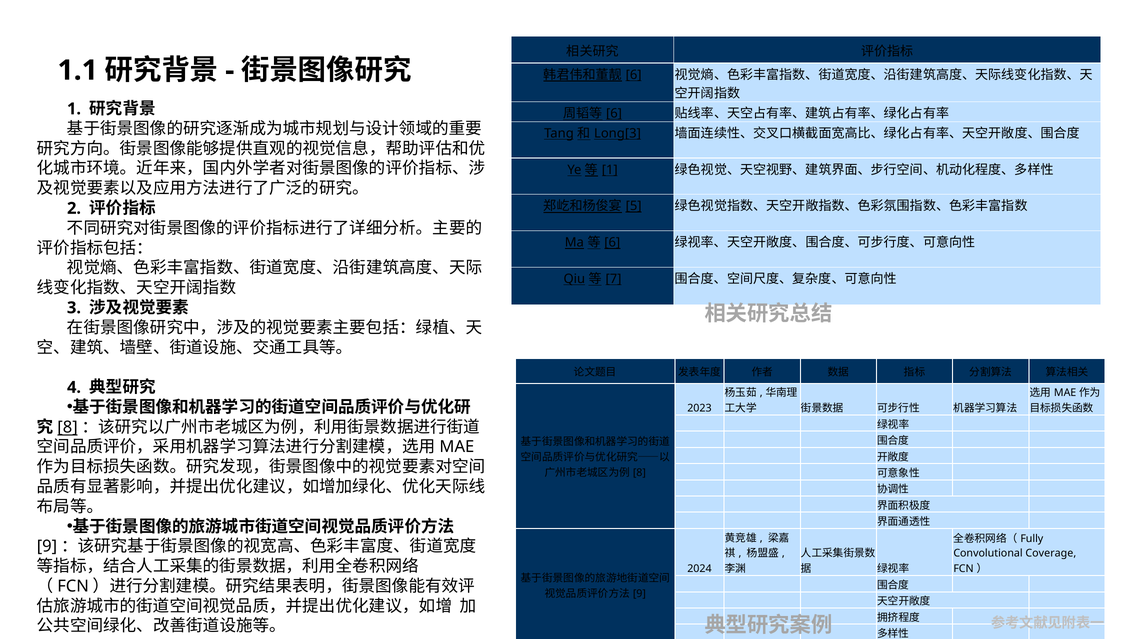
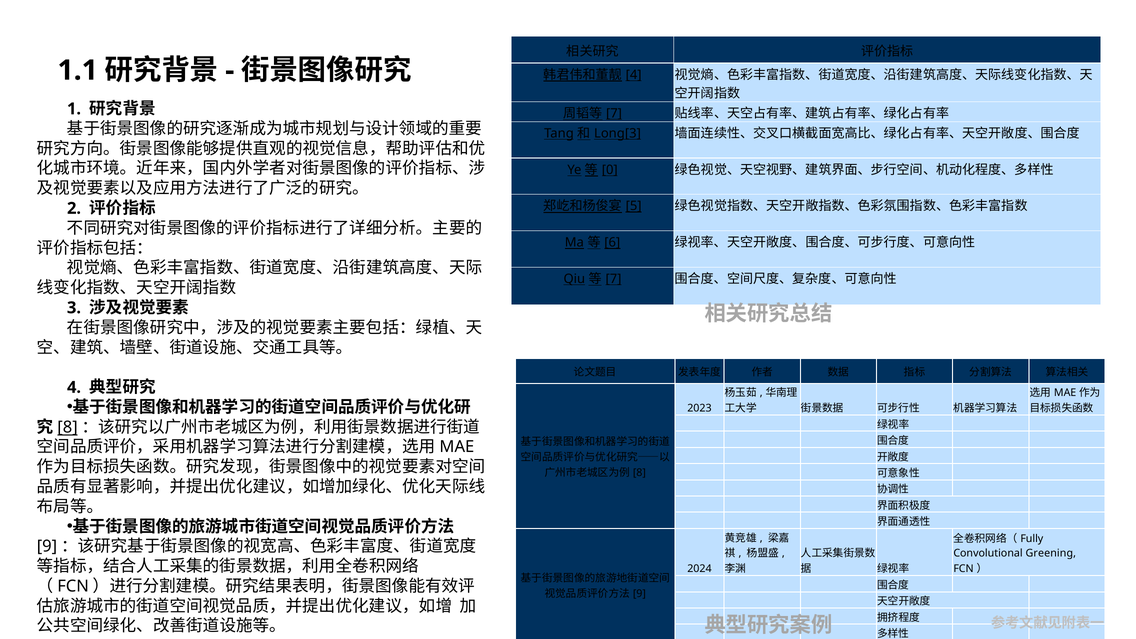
6: 6 -> 4 (634, 75)
6: 6 -> 7 (614, 113)
1: 1 -> 0 (610, 170)
Coverage: Coverage -> Greening (1051, 553)
